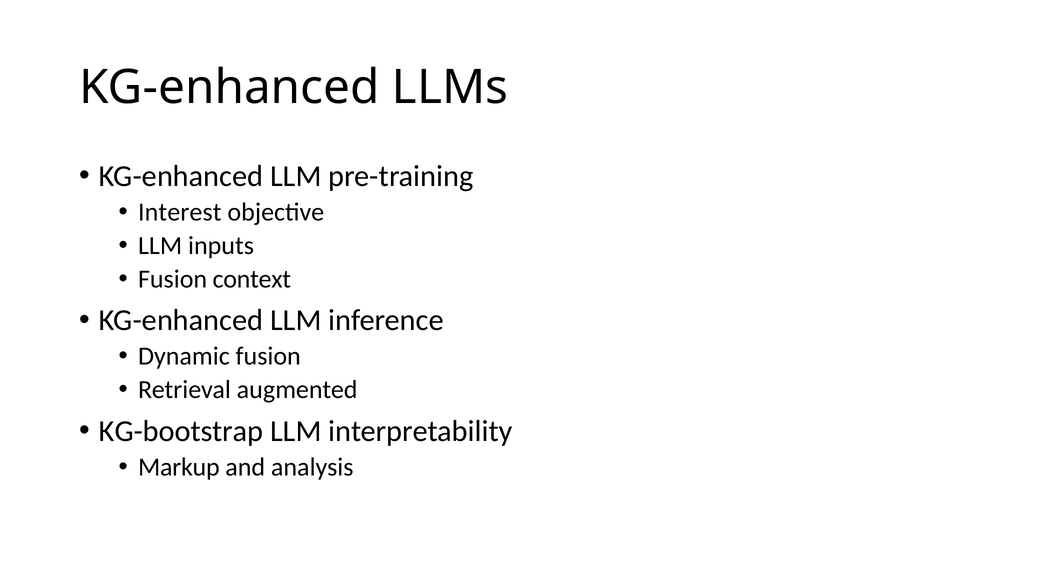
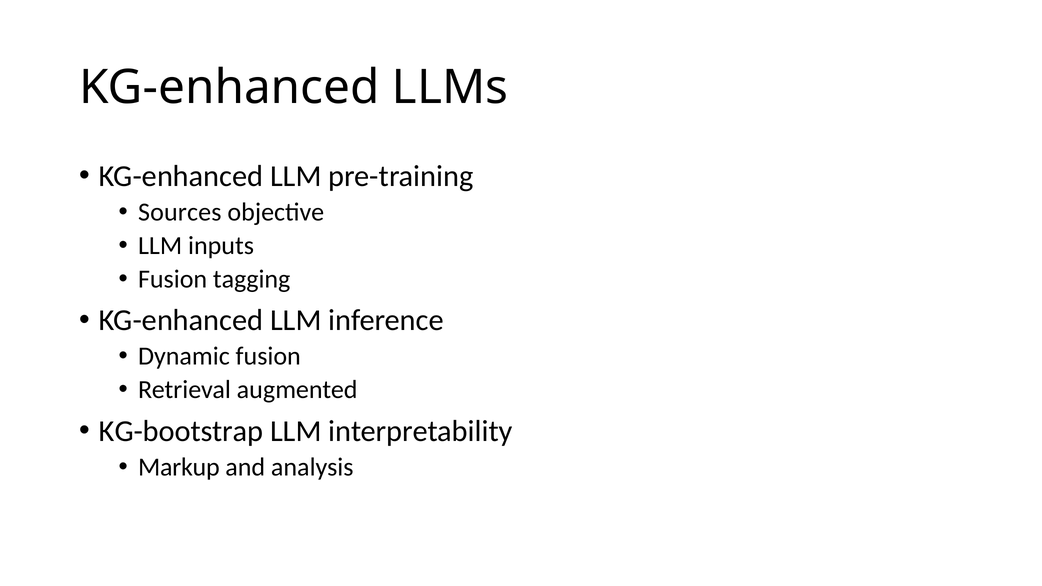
Interest: Interest -> Sources (180, 212)
context: context -> tagging (252, 279)
